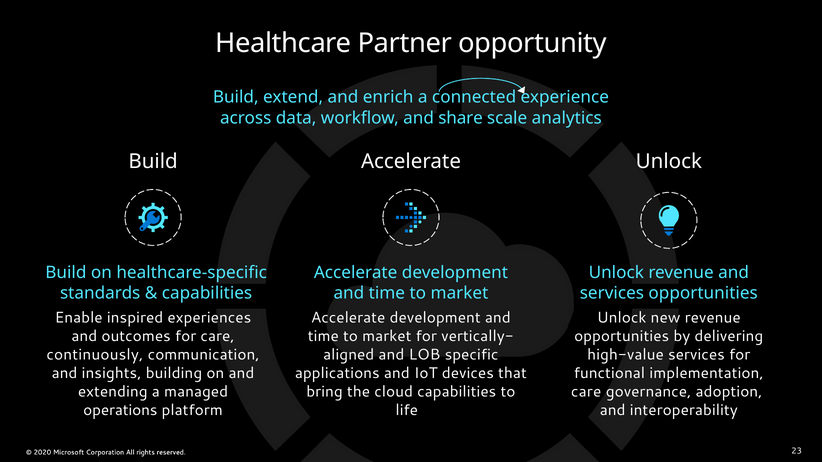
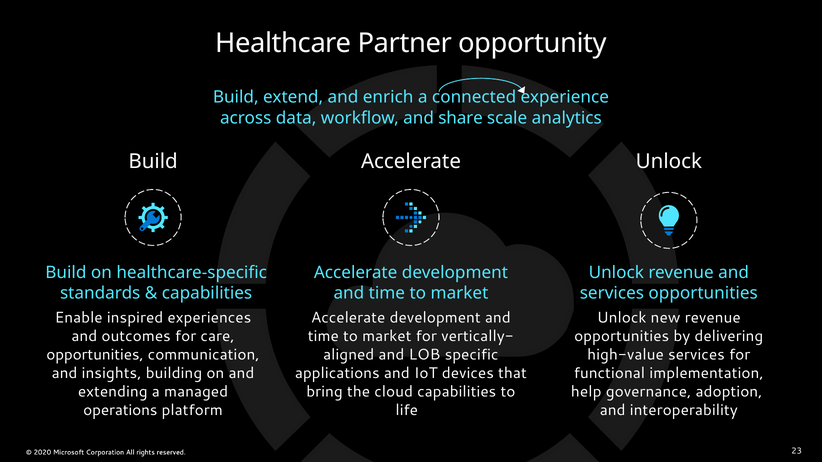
continuously: continuously -> opportunities (95, 355)
care: care -> help (586, 392)
